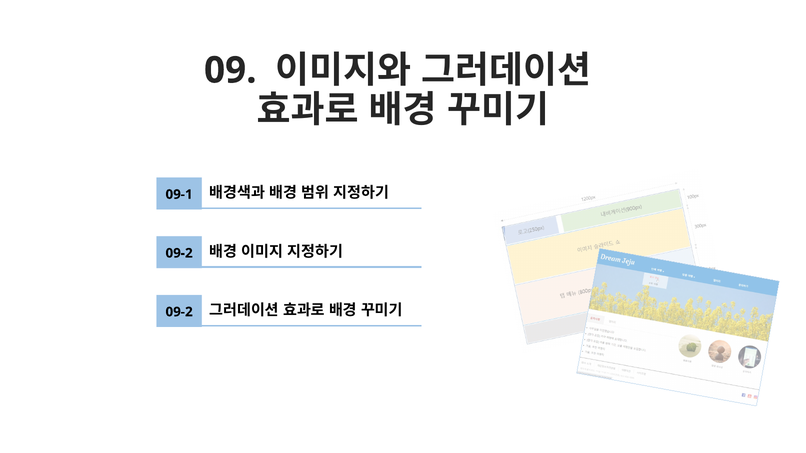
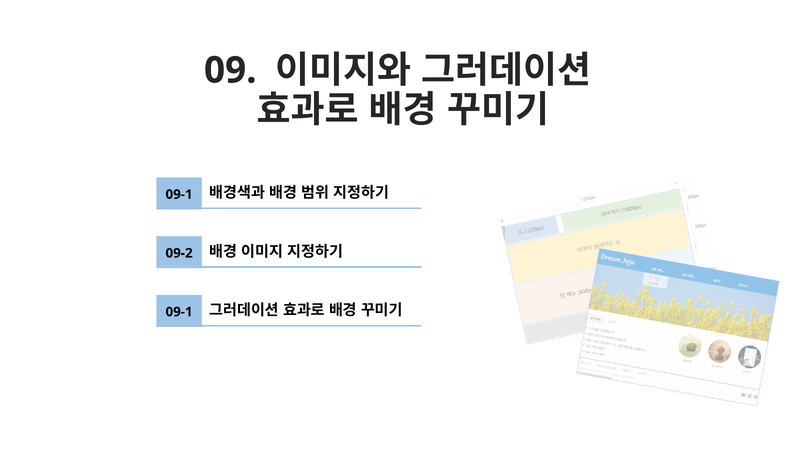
09-2: 09-2 -> 09-1 (179, 312)
